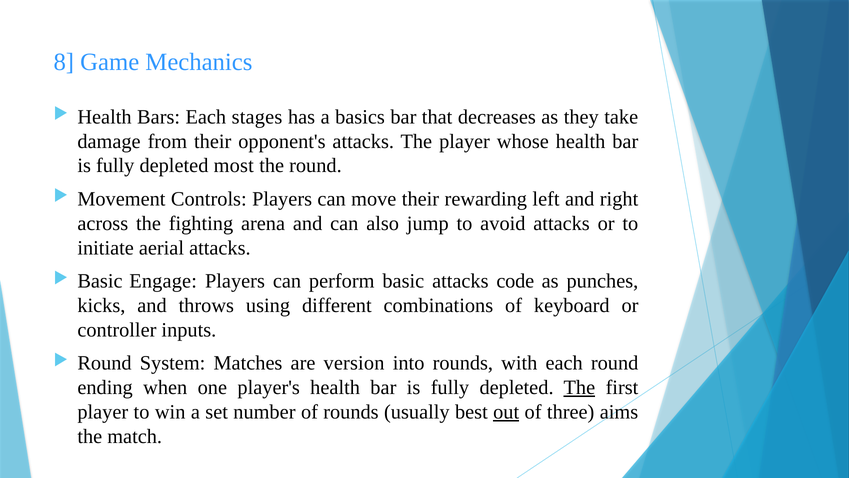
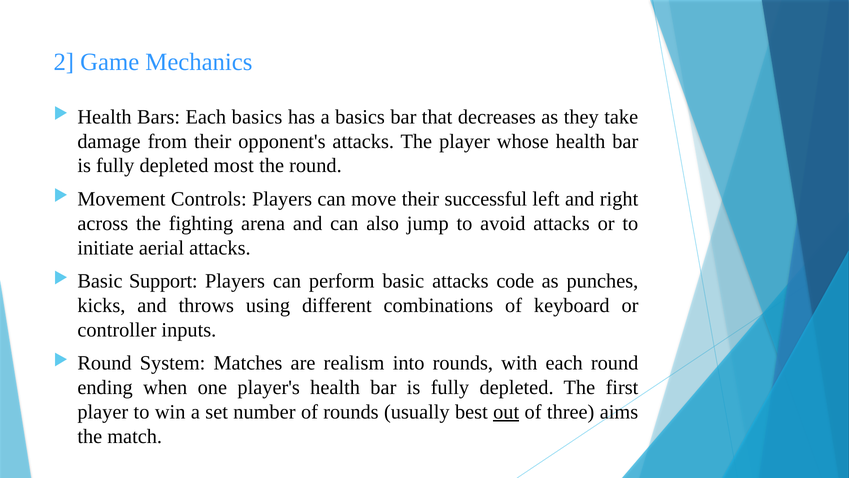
8: 8 -> 2 (64, 62)
Each stages: stages -> basics (257, 117)
rewarding: rewarding -> successful (486, 199)
Engage: Engage -> Support (163, 281)
version: version -> realism (354, 363)
The underline: present -> none (579, 387)
